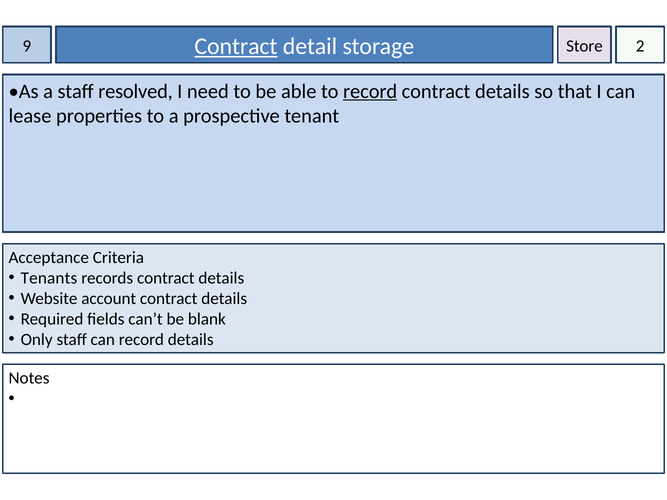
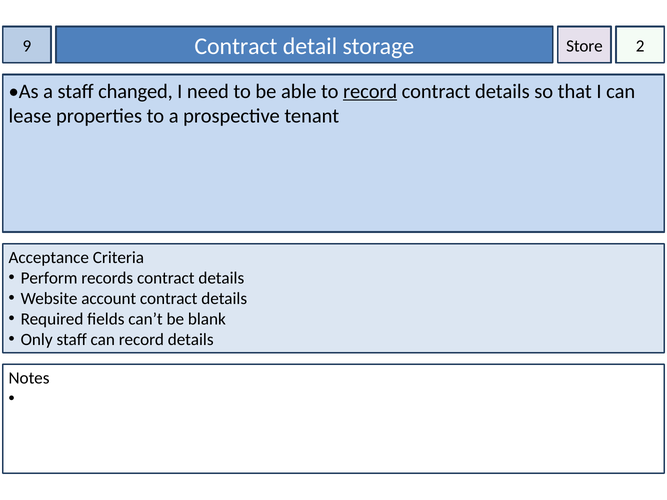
Contract underline: present -> none (236, 46)
resolved: resolved -> changed (135, 91)
Tenants: Tenants -> Perform (49, 278)
